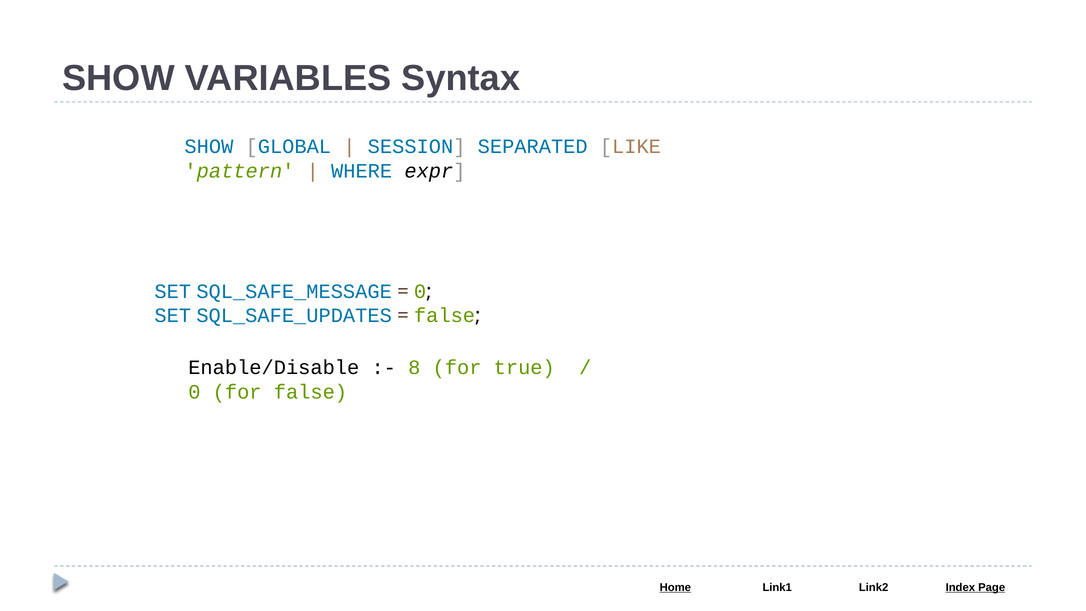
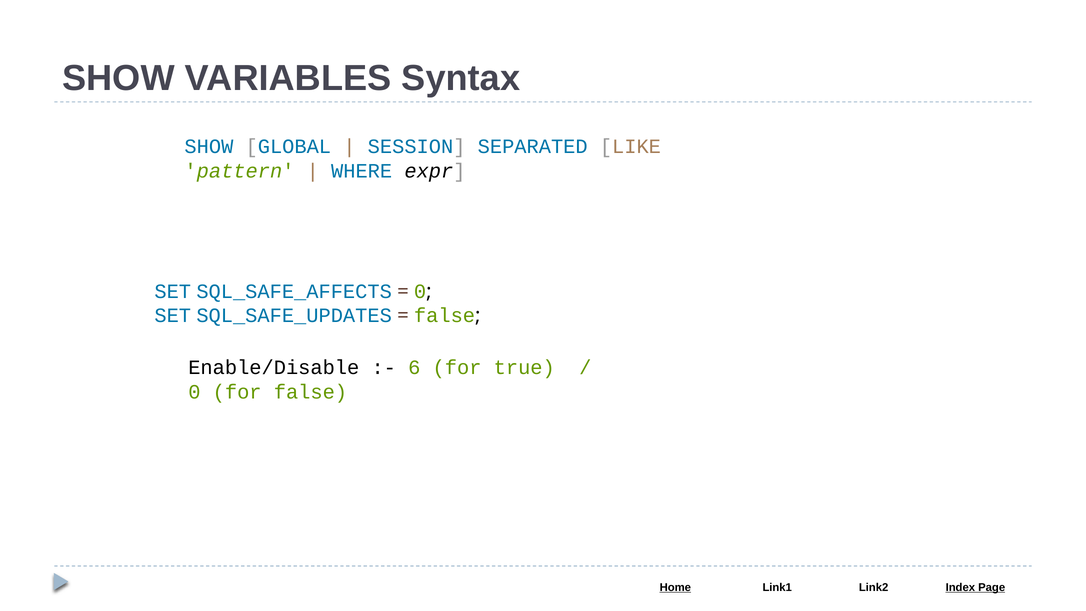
SQL_SAFE_MESSAGE: SQL_SAFE_MESSAGE -> SQL_SAFE_AFFECTS (294, 291)
8: 8 -> 6 (414, 368)
